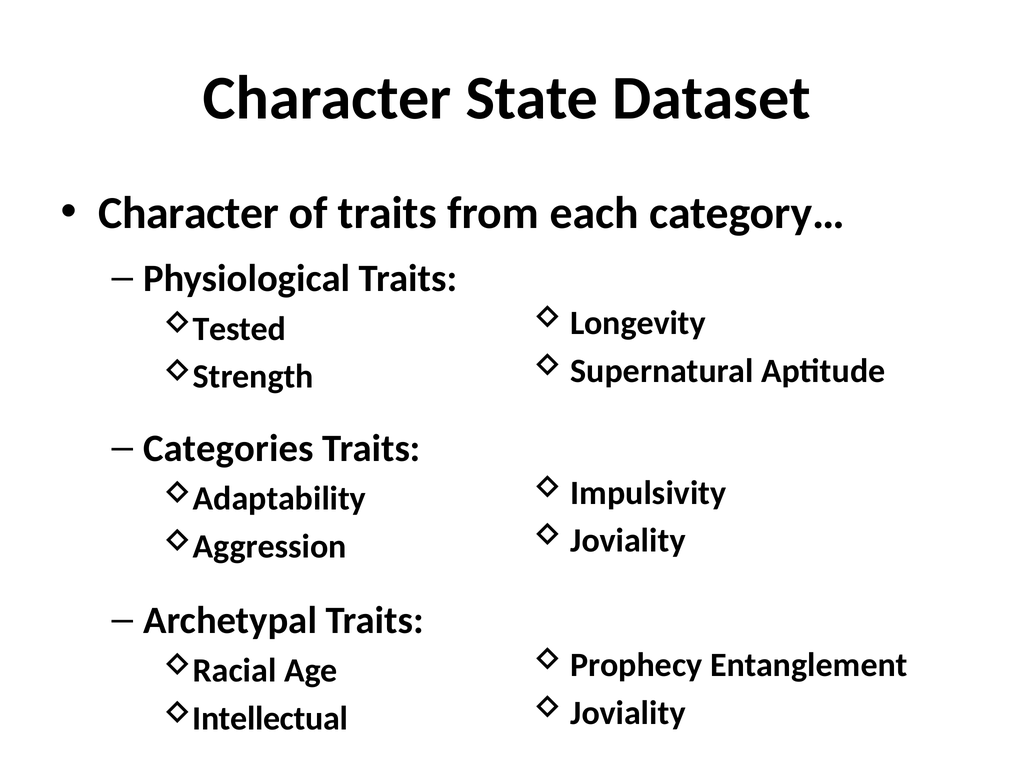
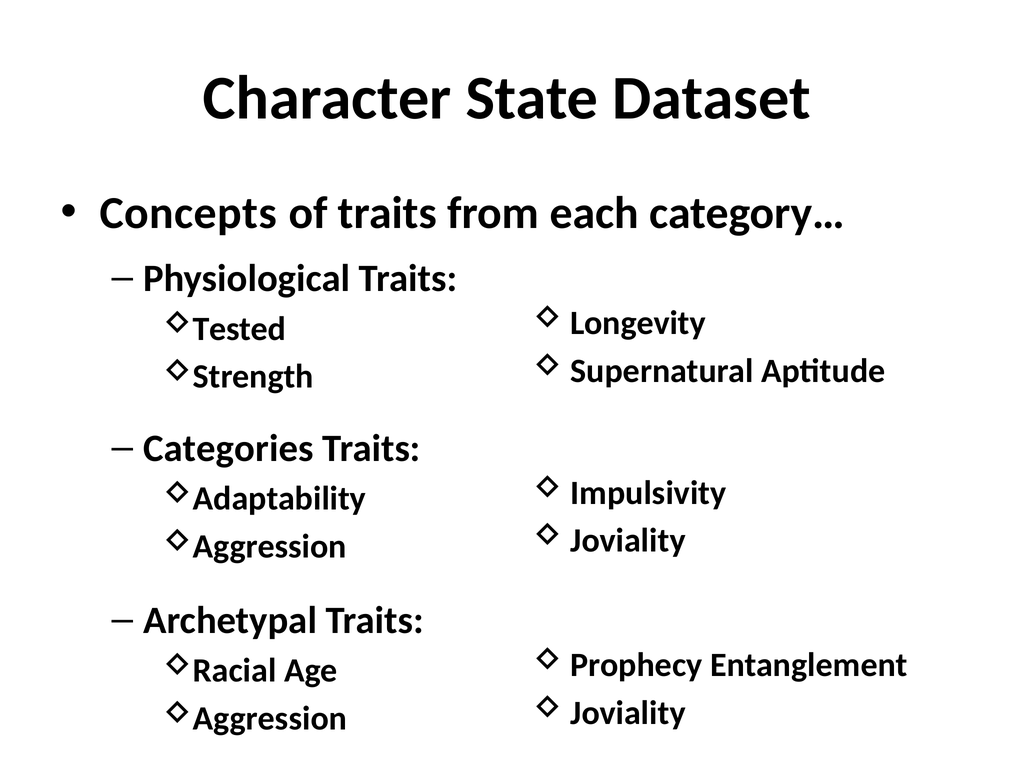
Character: Character -> Concepts (188, 213)
Intellectual: Intellectual -> Aggression (270, 719)
